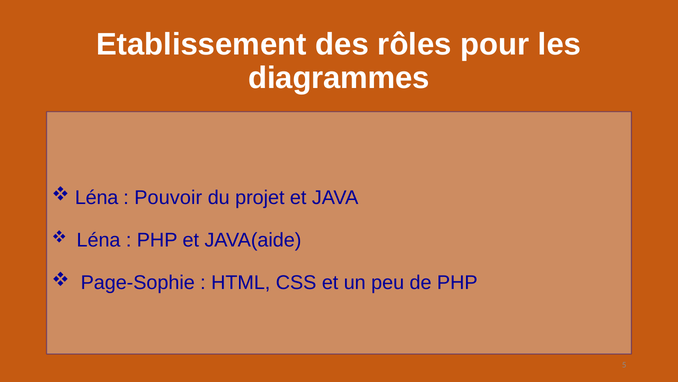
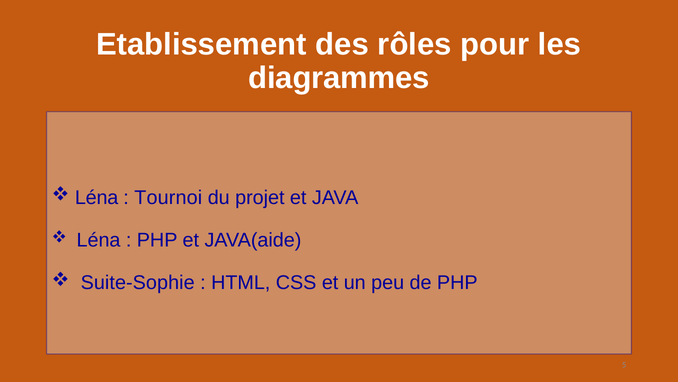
Pouvoir: Pouvoir -> Tournoi (168, 197)
Page-Sophie: Page-Sophie -> Suite-Sophie (138, 282)
